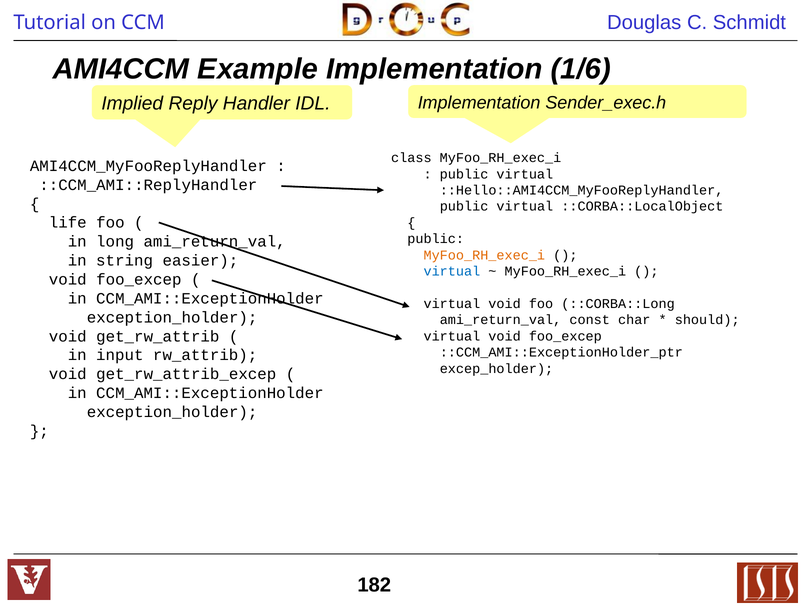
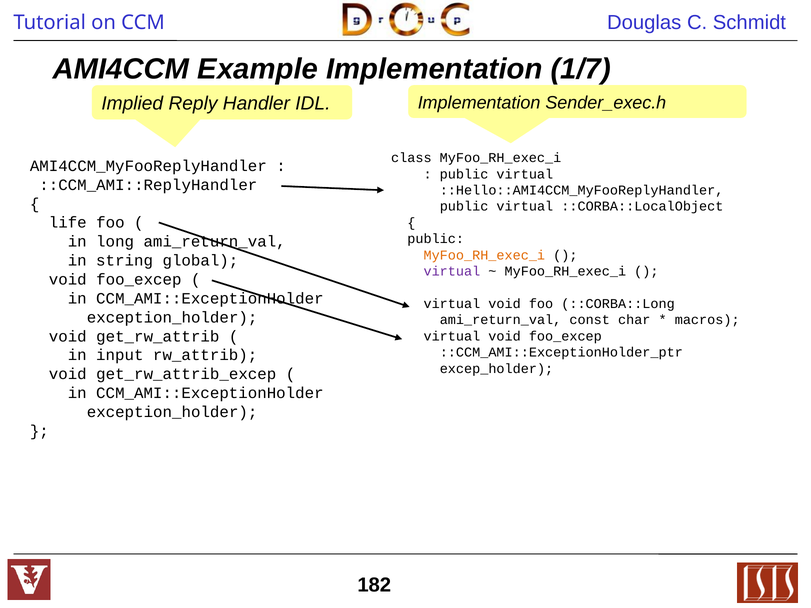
1/6: 1/6 -> 1/7 (581, 69)
easier: easier -> global (200, 261)
virtual colour: blue -> purple (452, 271)
should: should -> macros (707, 320)
